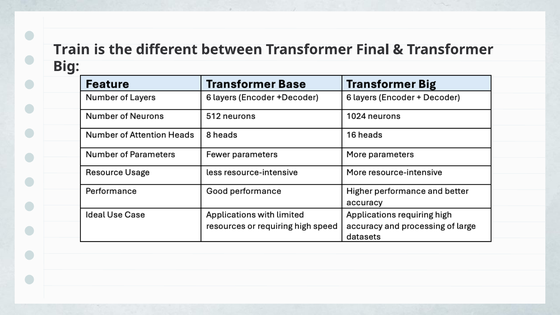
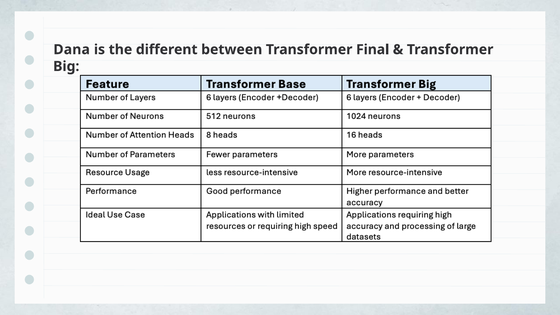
Train: Train -> Dana (72, 50)
